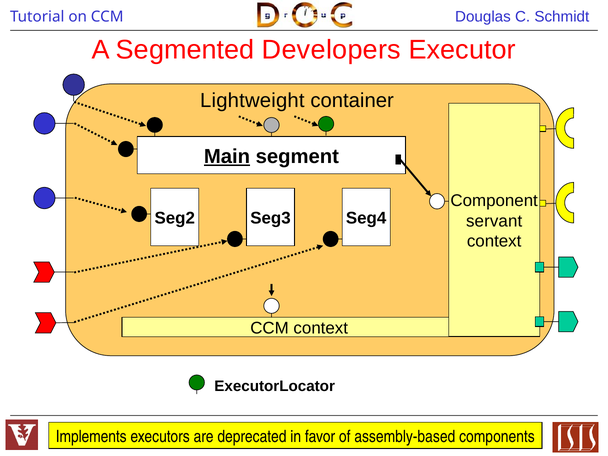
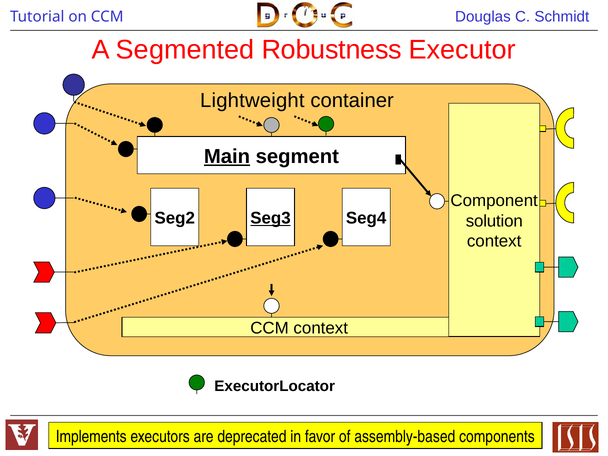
Developers: Developers -> Robustness (332, 50)
Seg3 underline: none -> present (270, 218)
servant: servant -> solution (494, 221)
